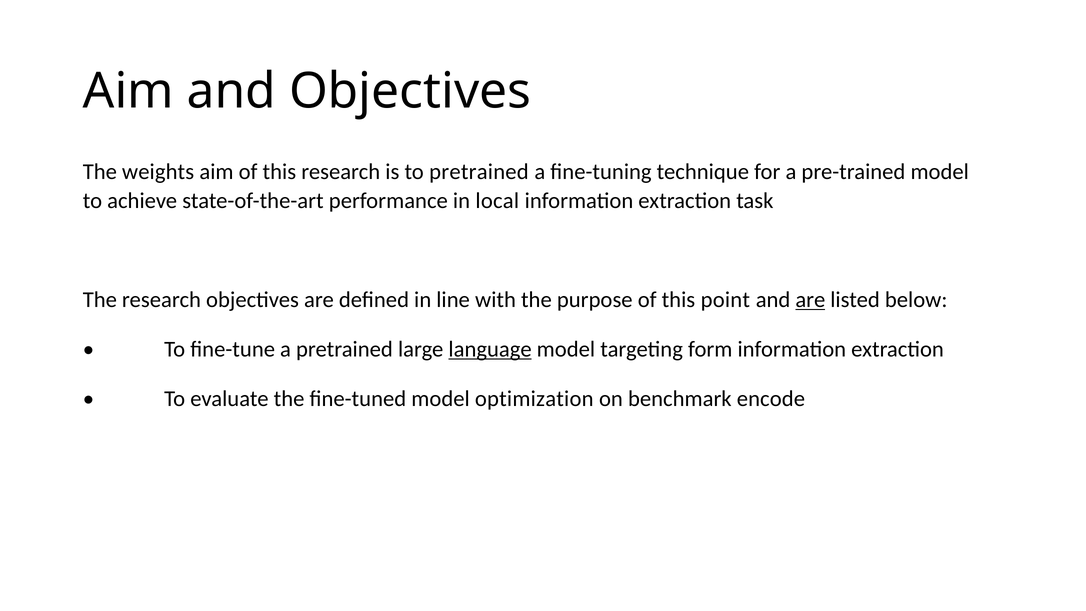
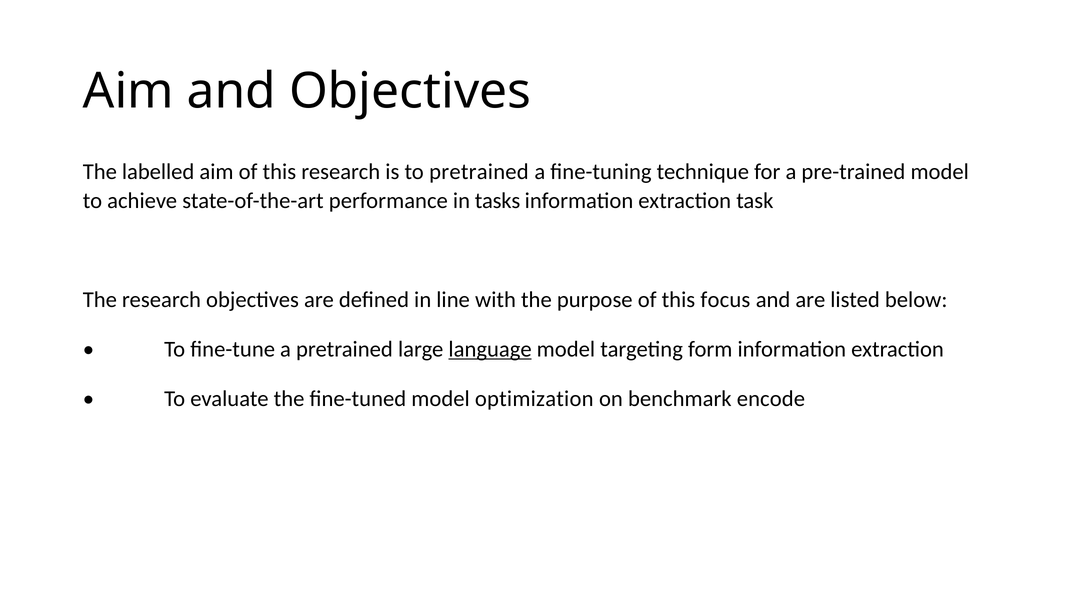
weights: weights -> labelled (158, 172)
local: local -> tasks (498, 201)
point: point -> focus (725, 300)
are underline: present -> none (810, 300)
